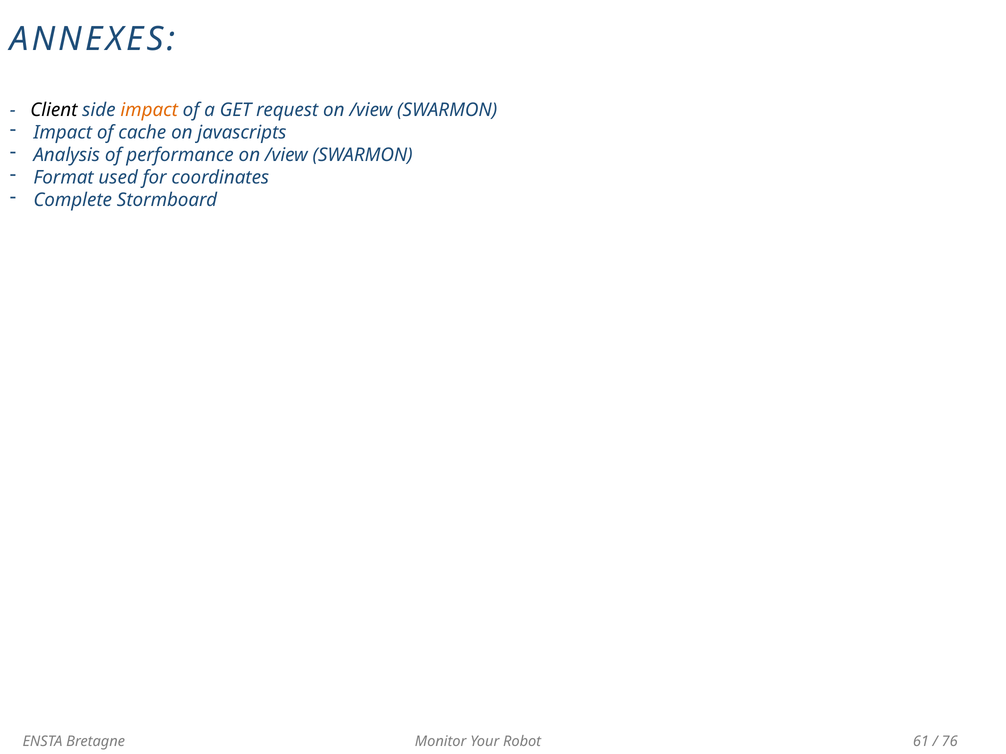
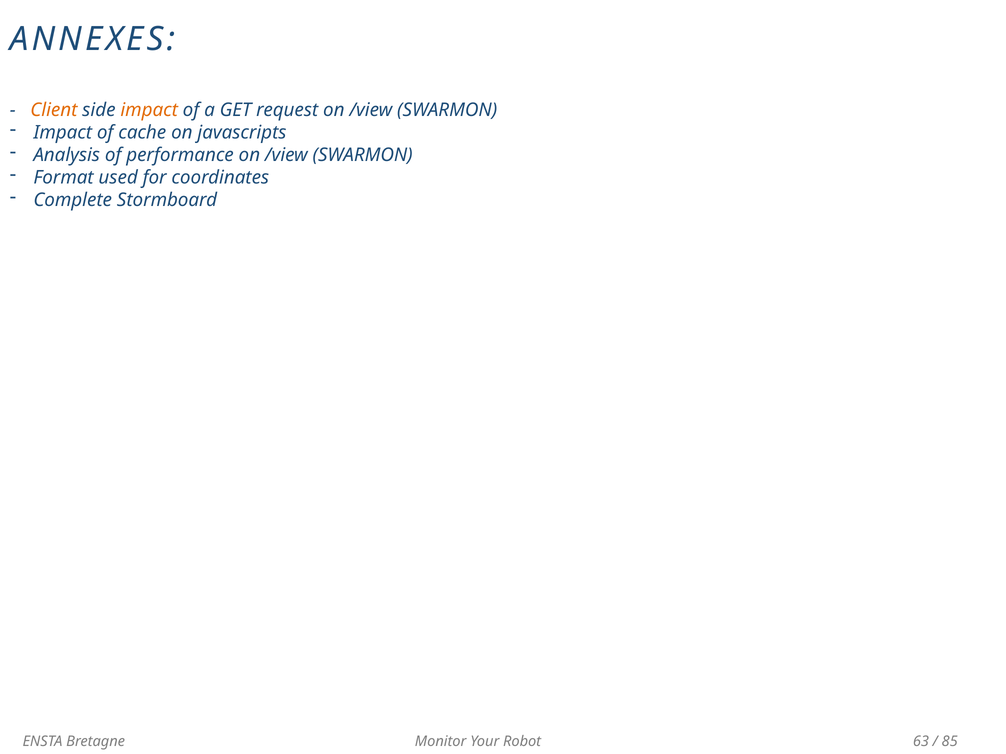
Client colour: black -> orange (54, 110)
61: 61 -> 63 (921, 742)
76: 76 -> 85 (950, 742)
